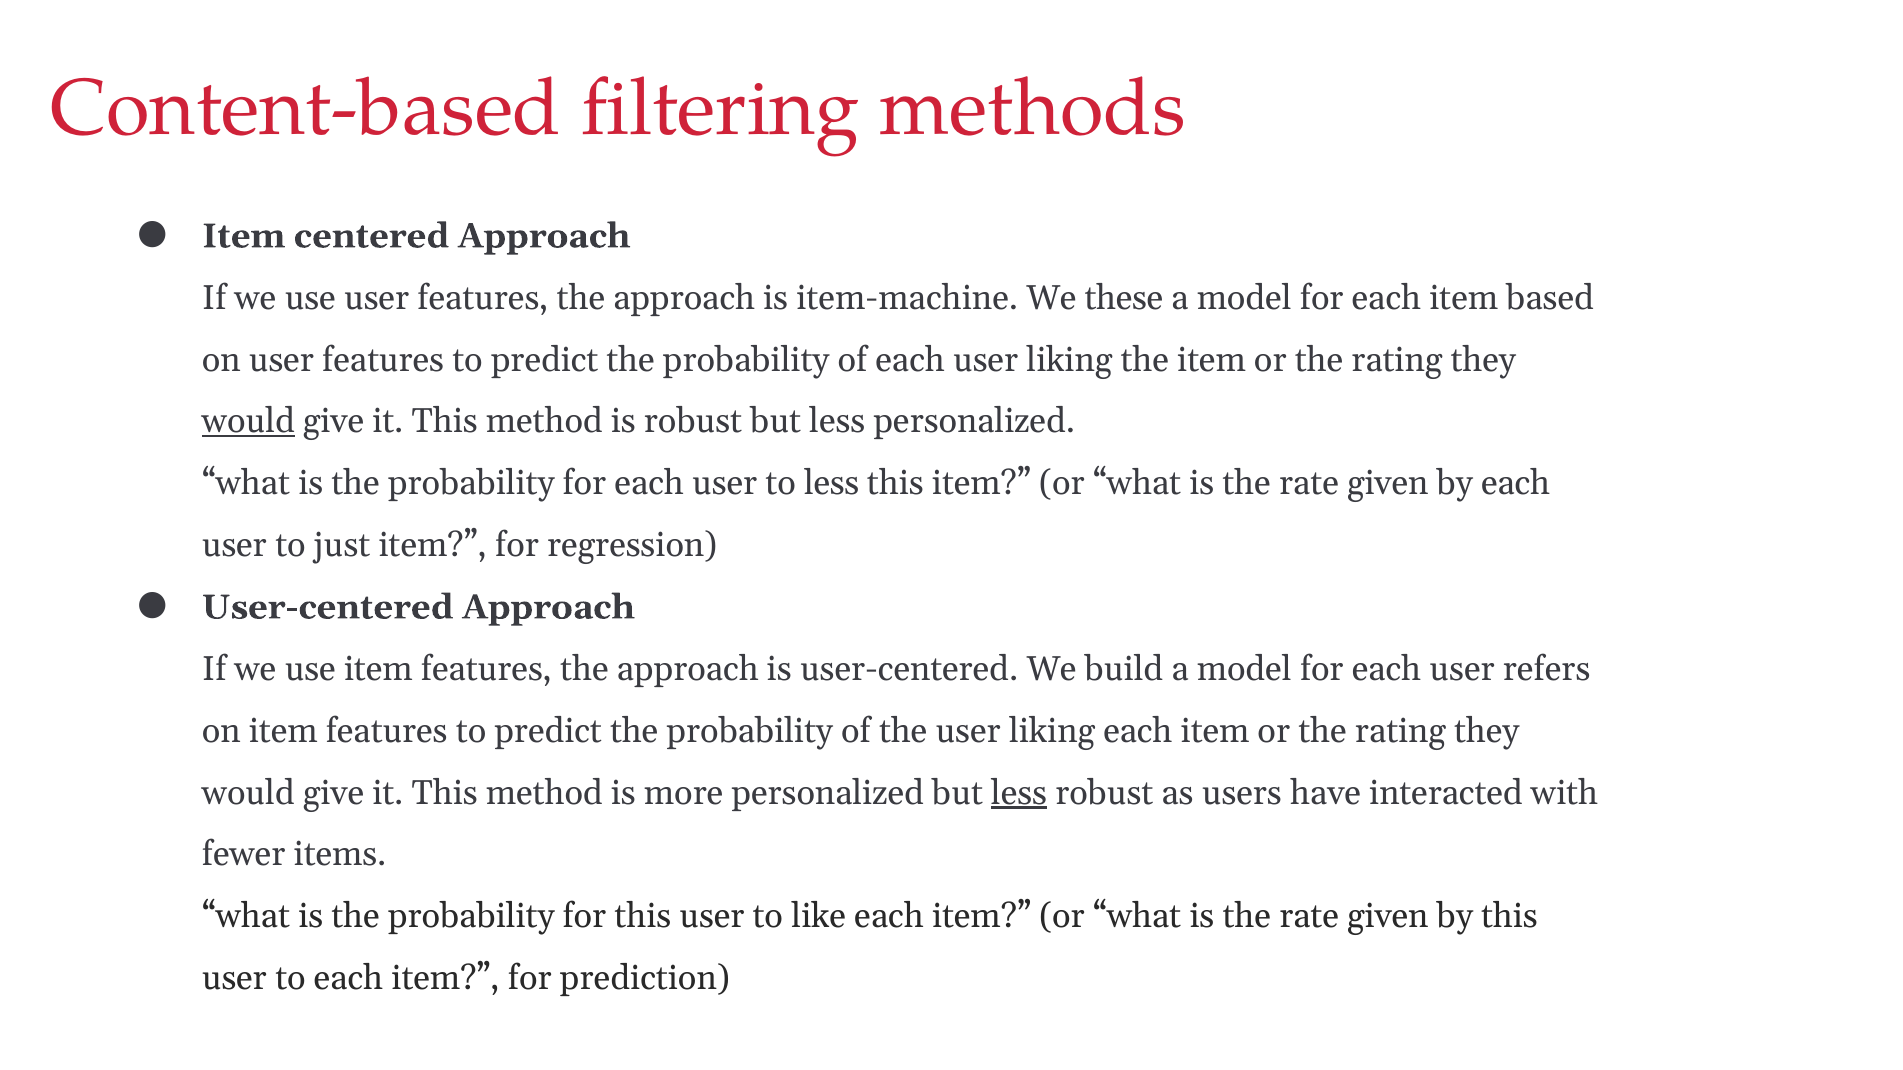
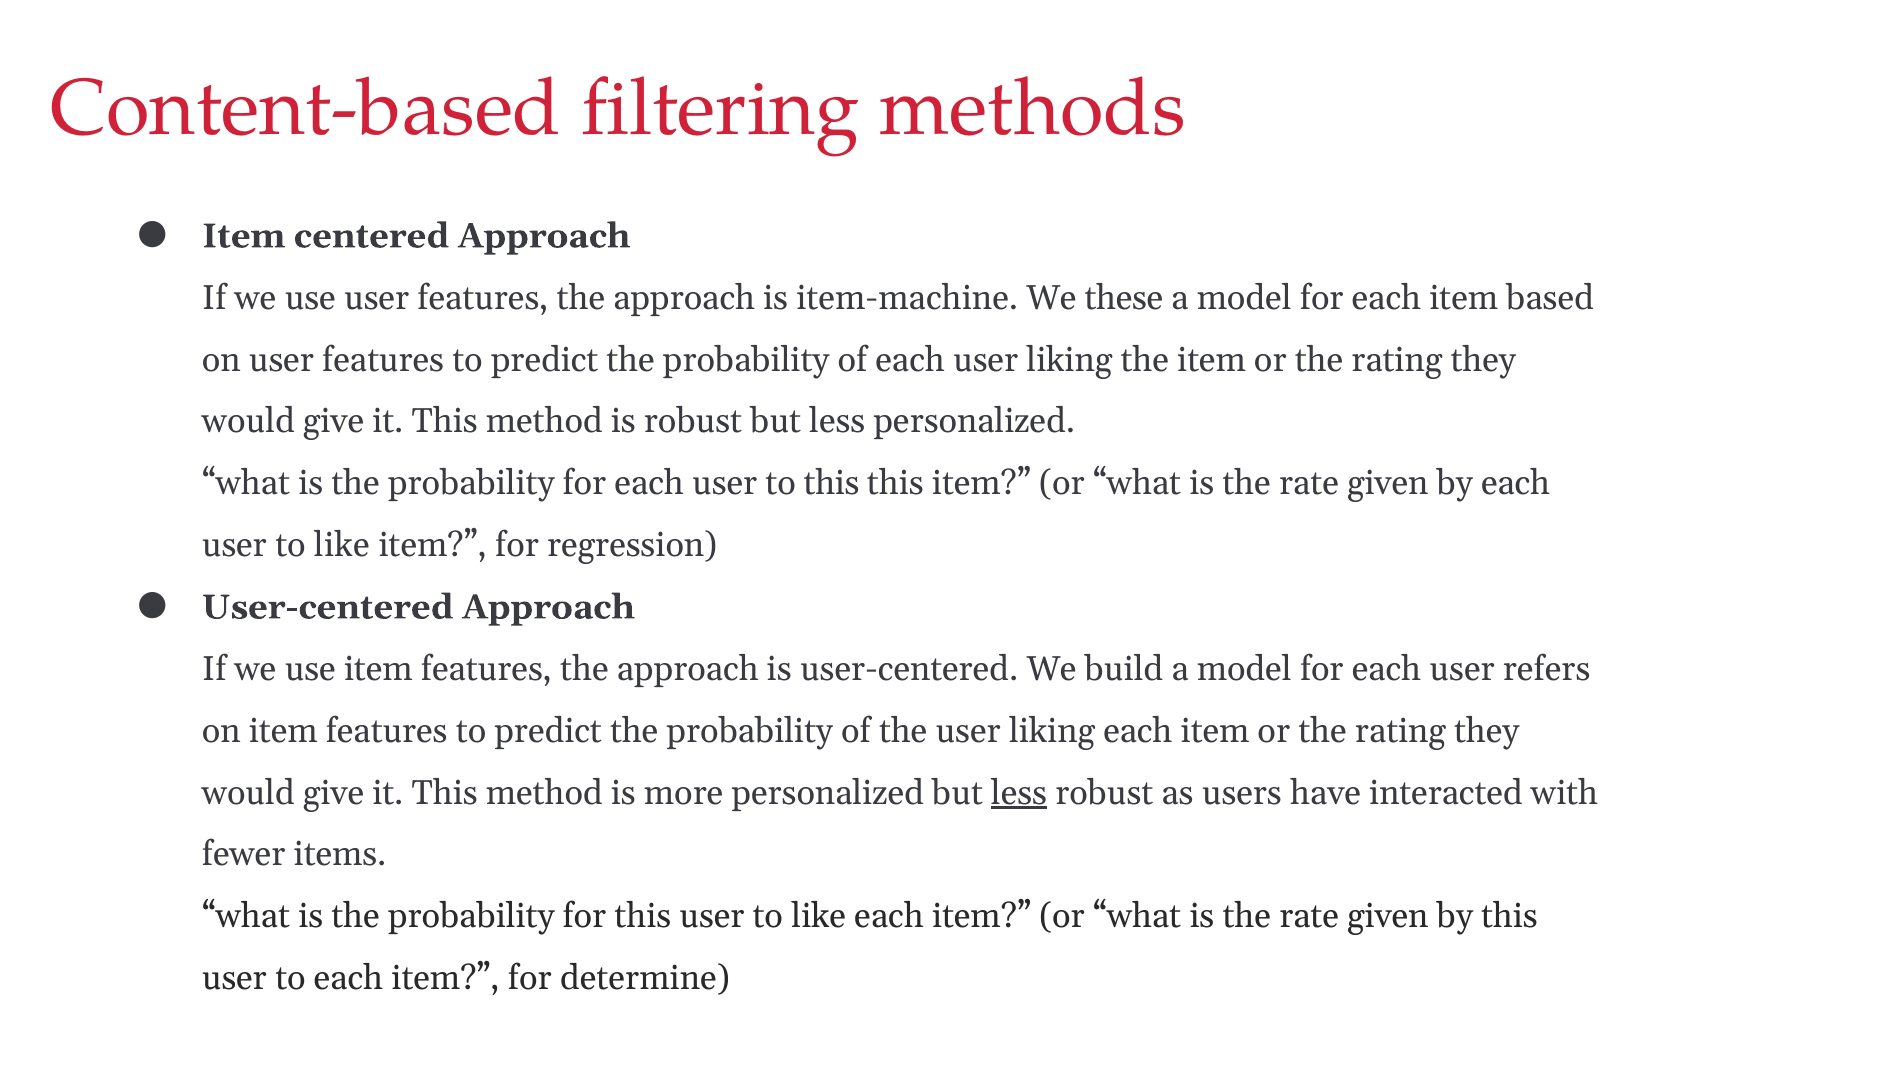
would underline: present -> none (248, 422)
to less: less -> this (832, 484)
just: just -> like (342, 546)
prediction: prediction -> determine (645, 979)
